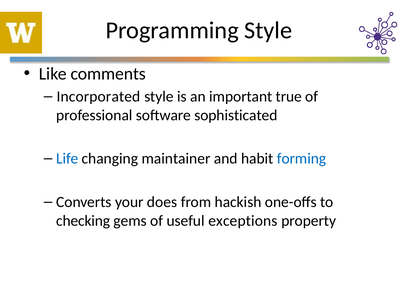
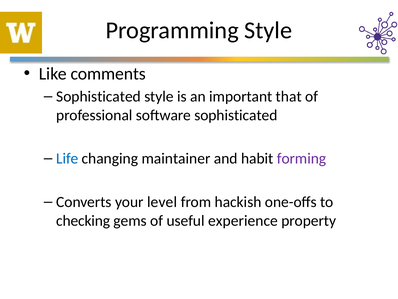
Incorporated: Incorporated -> Sophisticated (99, 96)
true: true -> that (289, 96)
forming colour: blue -> purple (301, 158)
does: does -> level (162, 202)
exceptions: exceptions -> experience (243, 220)
